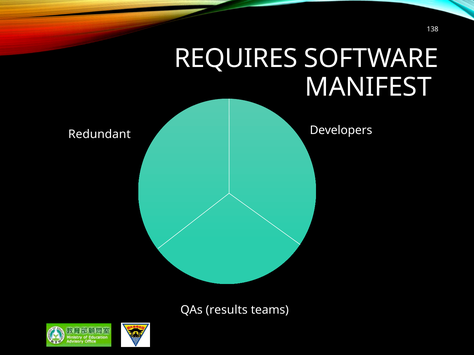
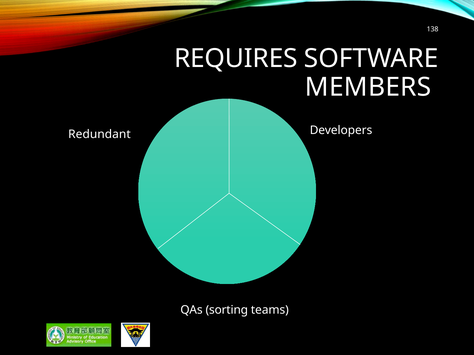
MANIFEST: MANIFEST -> MEMBERS (368, 87)
results: results -> sorting (227, 310)
